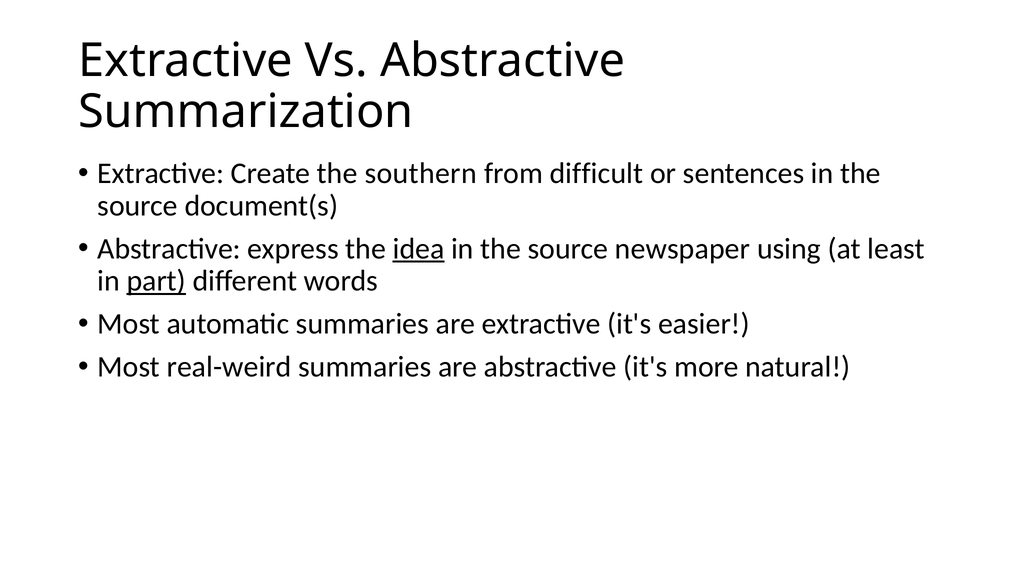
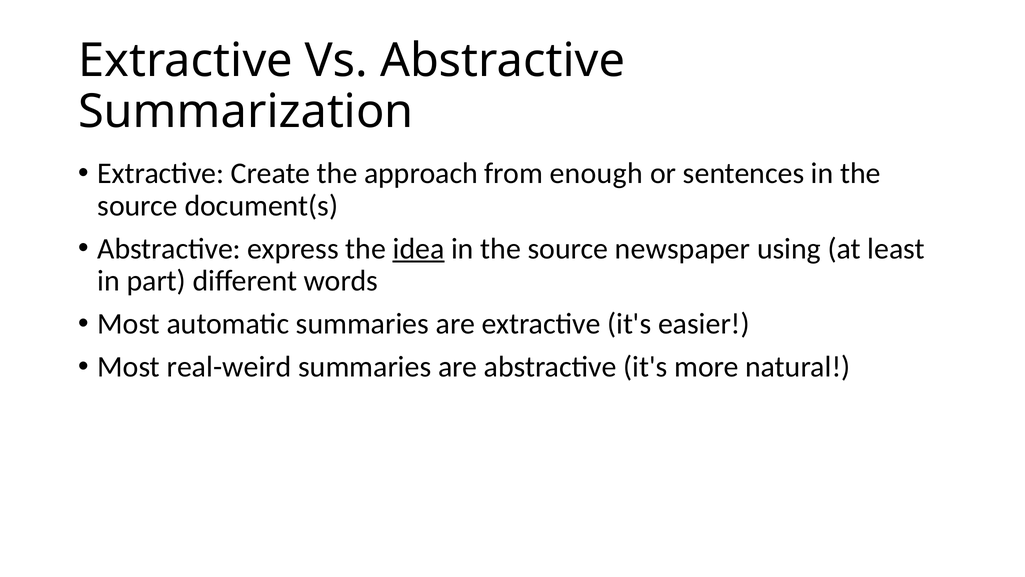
southern: southern -> approach (421, 173)
difficult: difficult -> enough (596, 173)
part underline: present -> none (156, 281)
